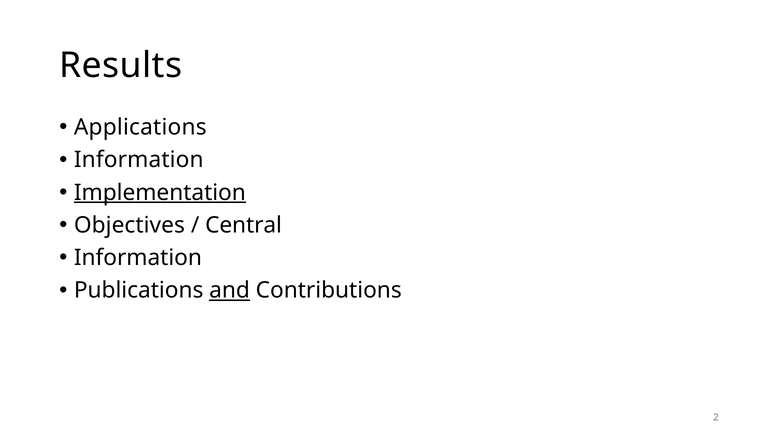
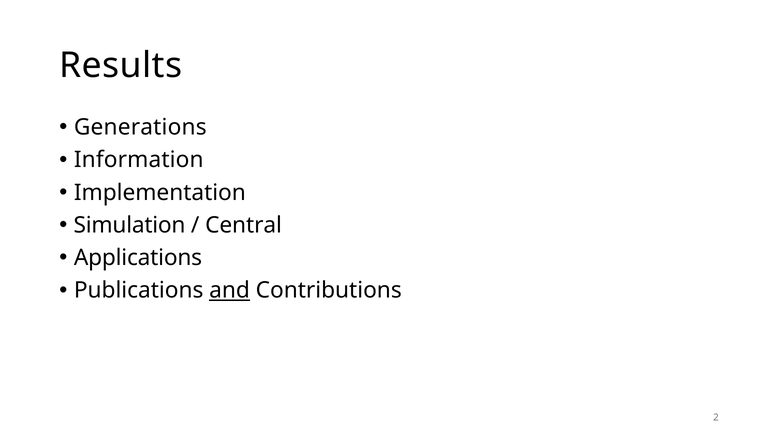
Applications: Applications -> Generations (140, 127)
Implementation underline: present -> none (160, 192)
Objectives: Objectives -> Simulation (130, 225)
Information: Information -> Applications (138, 258)
